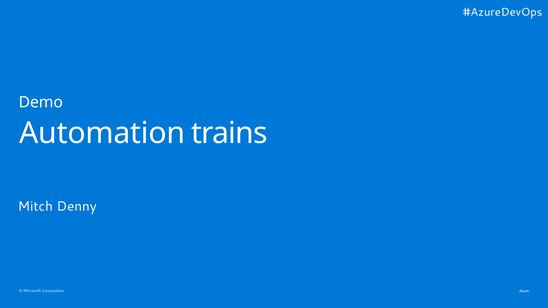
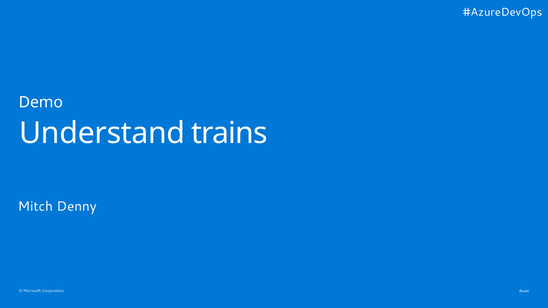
Automation: Automation -> Understand (102, 133)
